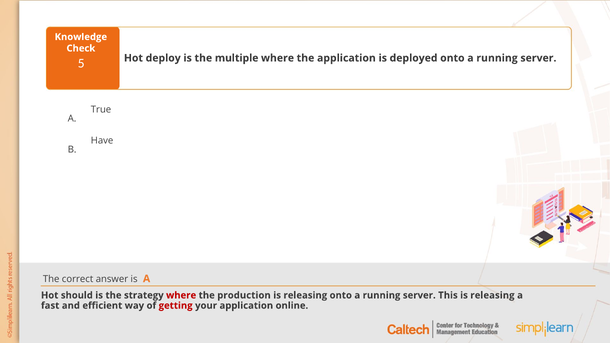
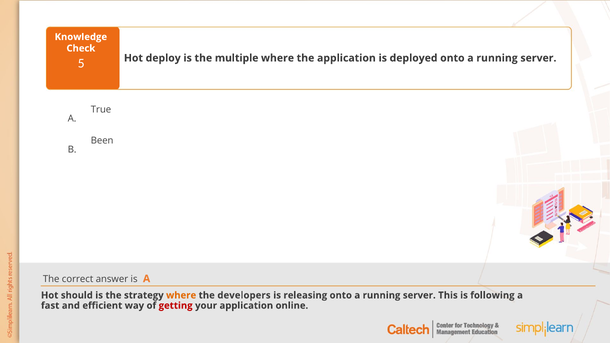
Have: Have -> Been (102, 141)
where colour: red -> orange (181, 295)
production: production -> developers (244, 295)
This is releasing: releasing -> following (492, 295)
